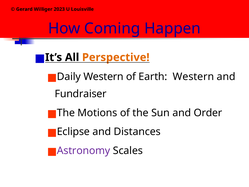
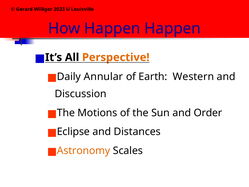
How Coming: Coming -> Happen (112, 28)
Daily Western: Western -> Annular (103, 77)
Fundraiser: Fundraiser -> Discussion (81, 94)
Astronomy colour: purple -> orange (84, 150)
